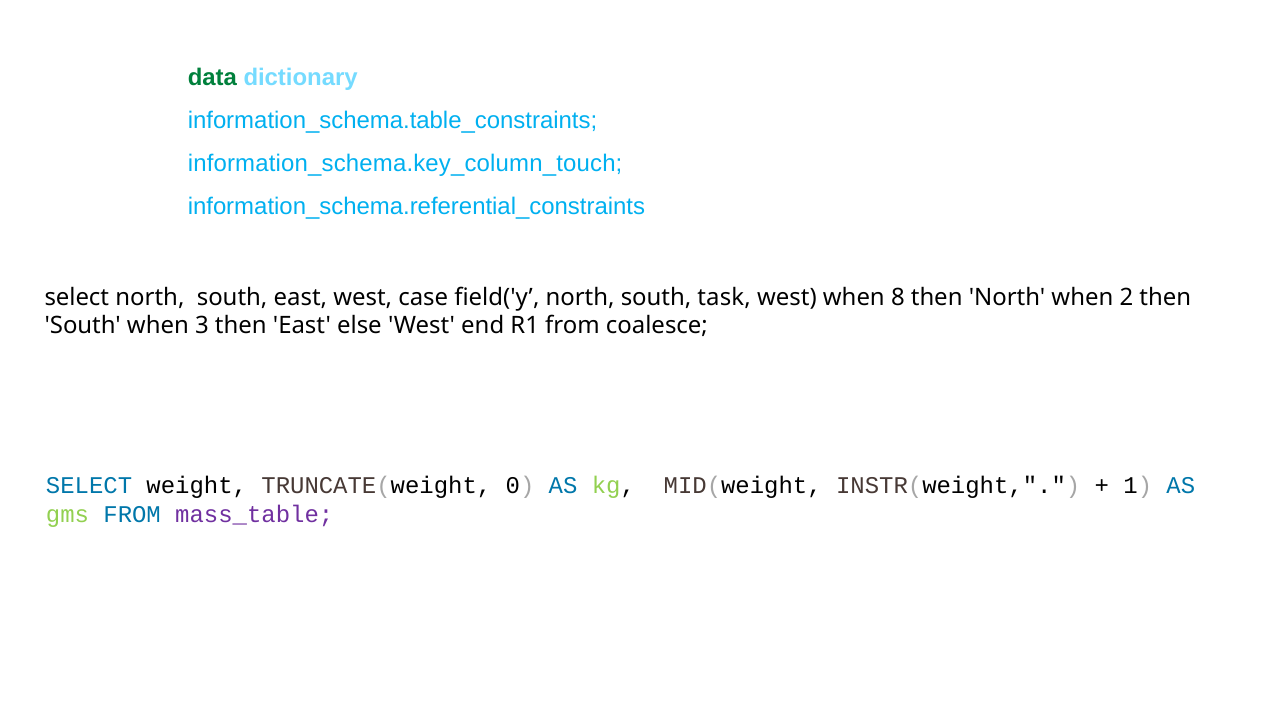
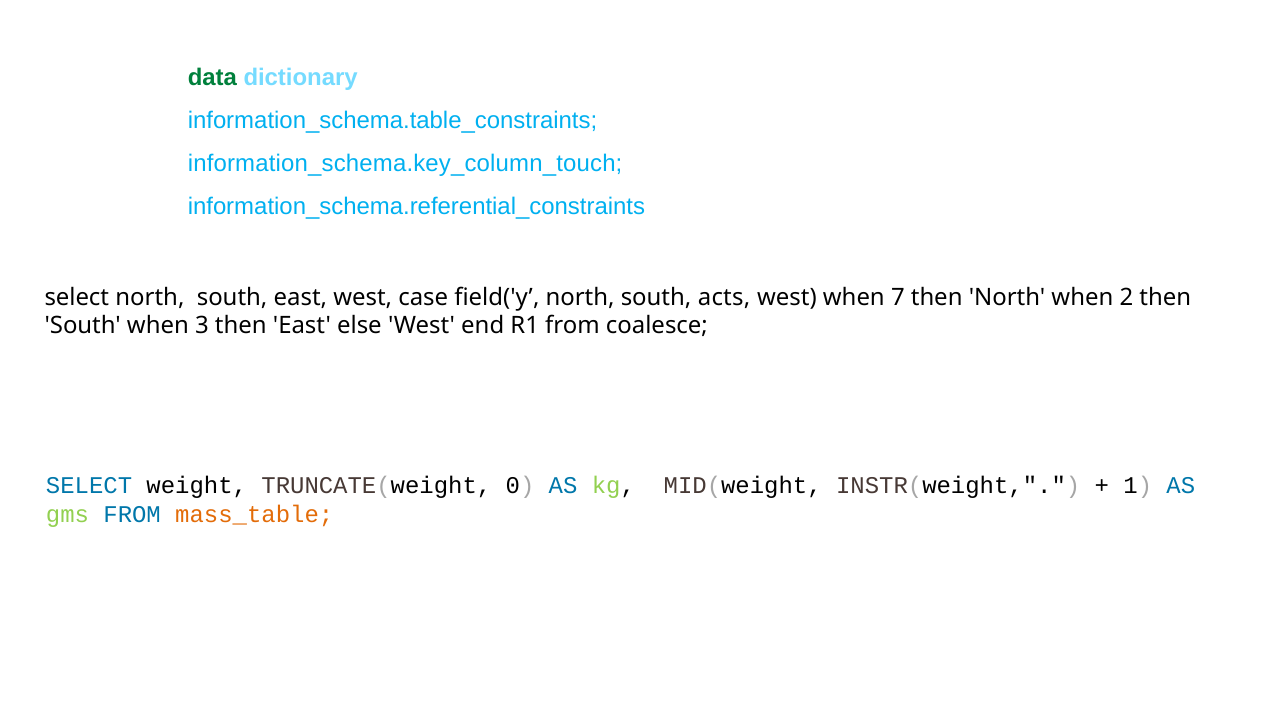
task: task -> acts (724, 297)
8: 8 -> 7 (898, 297)
mass_table colour: purple -> orange (254, 514)
